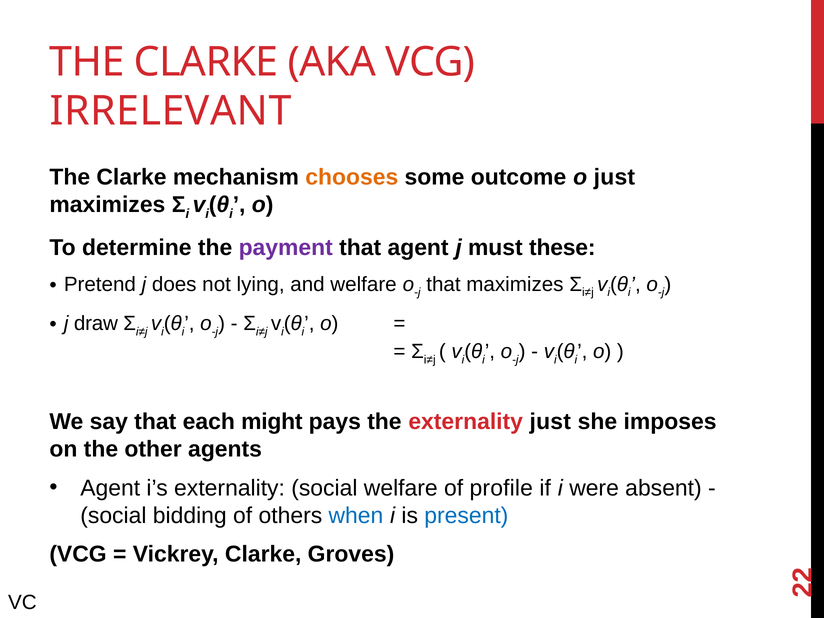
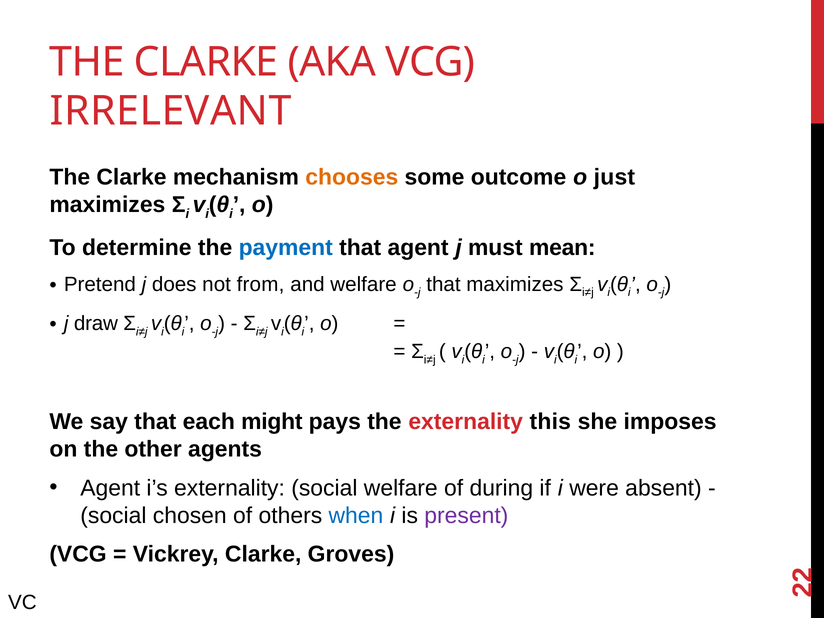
payment colour: purple -> blue (286, 248)
these: these -> mean (562, 248)
lying: lying -> from (260, 284)
externality just: just -> this (550, 422)
profile: profile -> during (501, 488)
bidding: bidding -> chosen (190, 515)
present colour: blue -> purple (466, 515)
